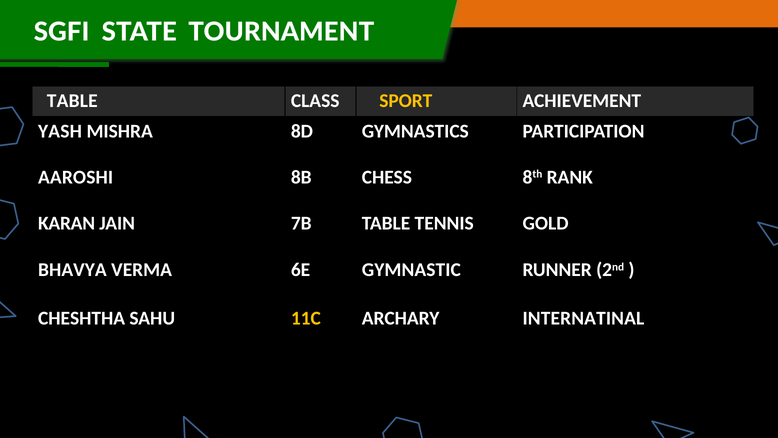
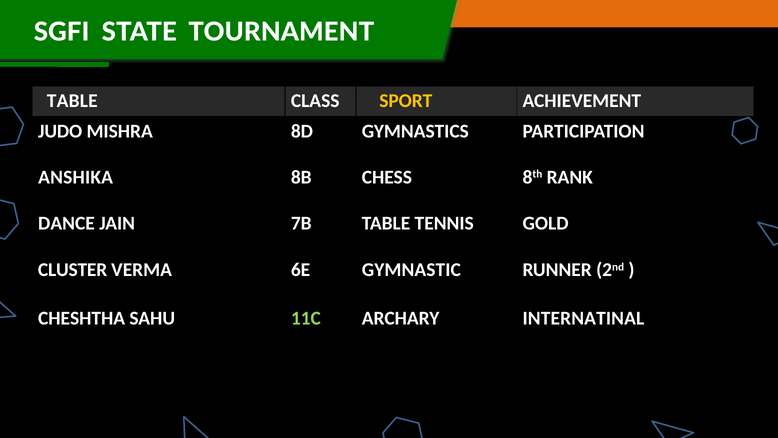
YASH: YASH -> JUDO (60, 131)
AAROSHI: AAROSHI -> ANSHIKA (76, 177)
KARAN: KARAN -> DANCE (66, 223)
BHAVYA: BHAVYA -> CLUSTER (73, 270)
11C colour: yellow -> light green (306, 318)
